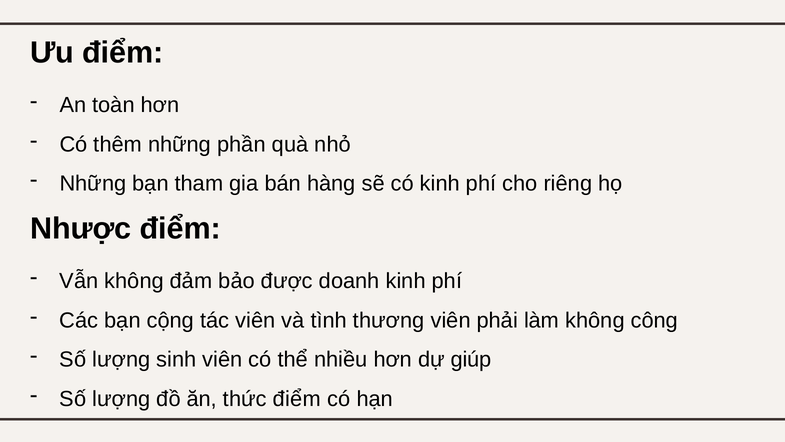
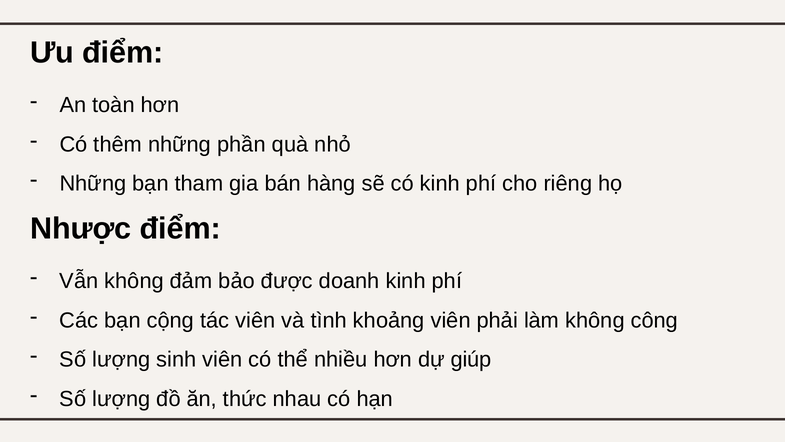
thương: thương -> khoảng (389, 320)
thức điểm: điểm -> nhau (297, 399)
